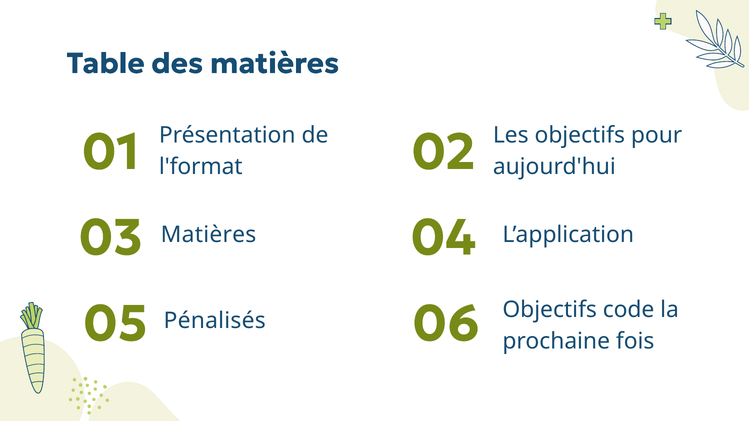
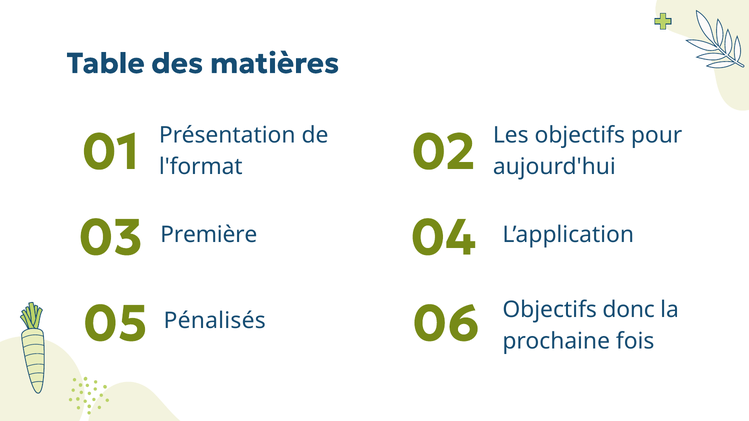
03 Matières: Matières -> Première (209, 235)
code: code -> donc (629, 310)
